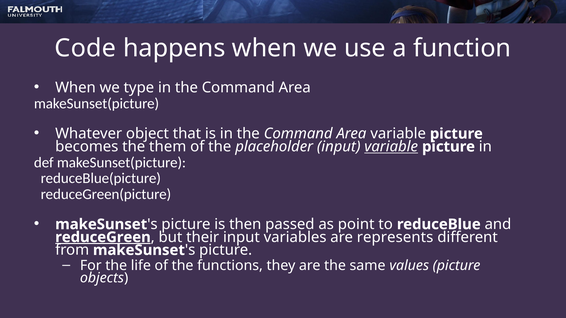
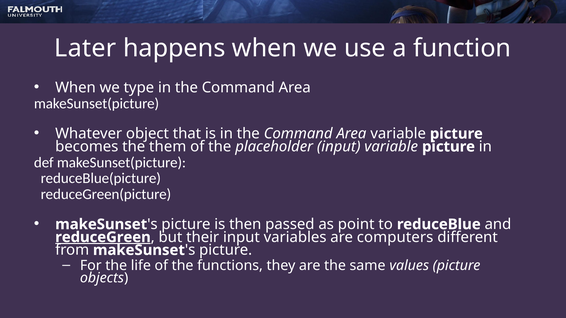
Code: Code -> Later (85, 48)
variable underline: present -> none (391, 147)
represents: represents -> computers (395, 237)
